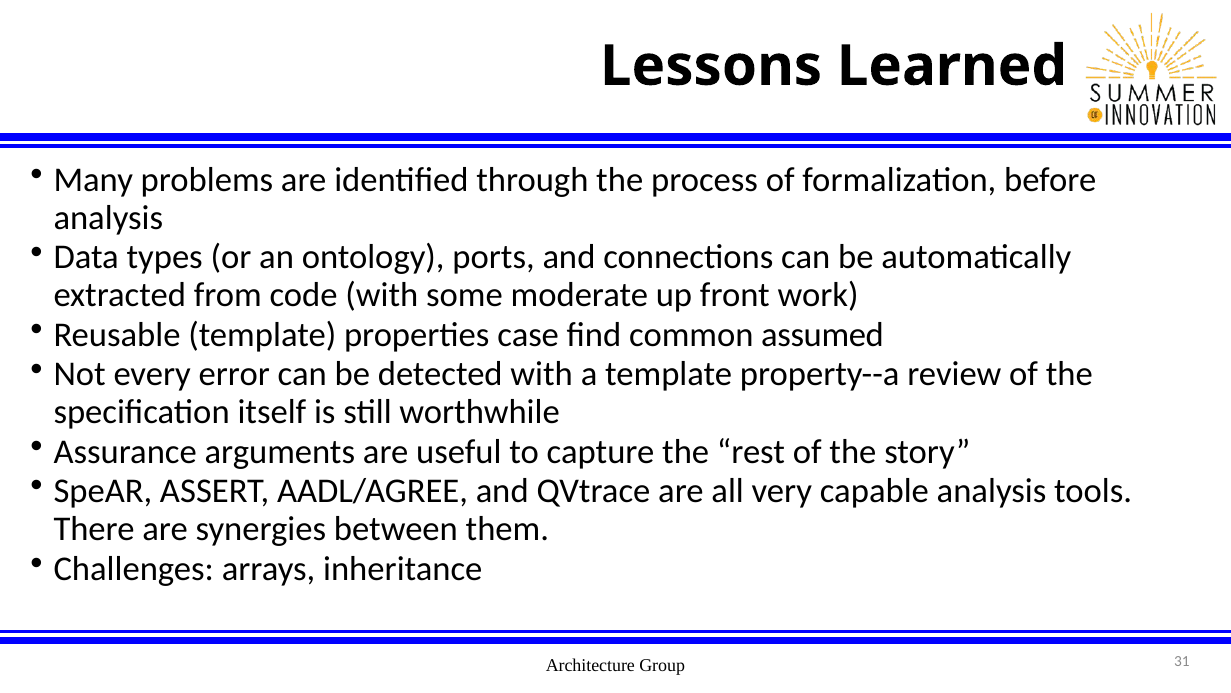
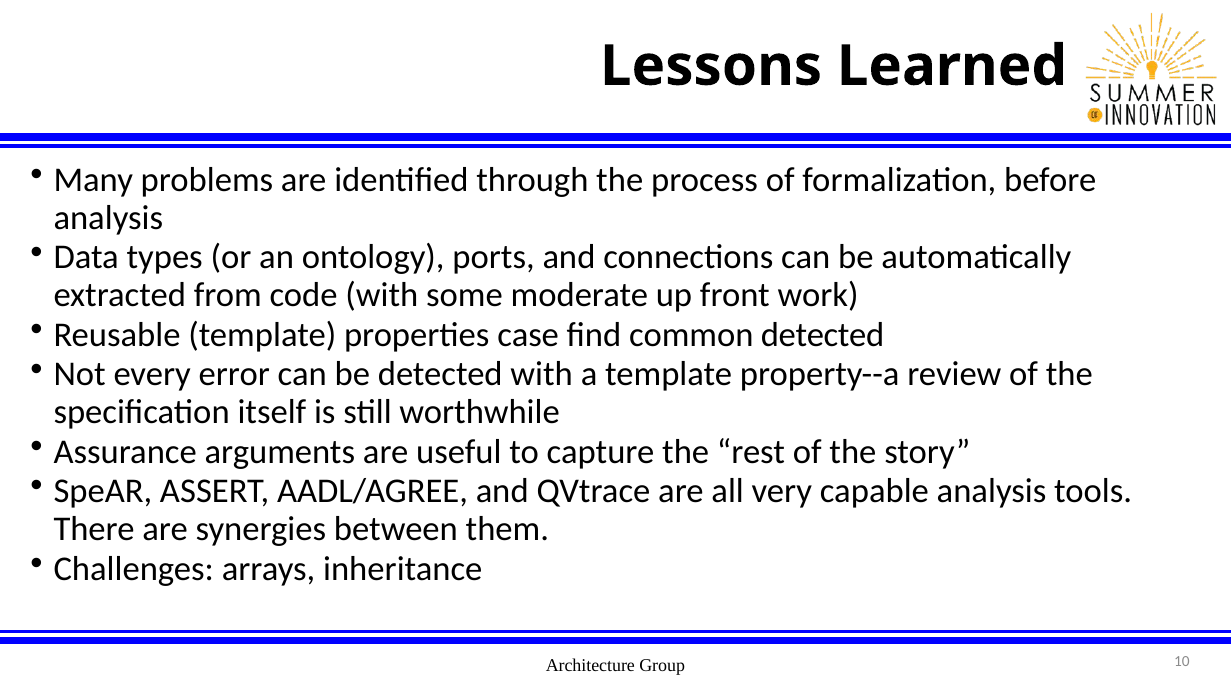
common assumed: assumed -> detected (823, 334)
31: 31 -> 10 (1182, 661)
